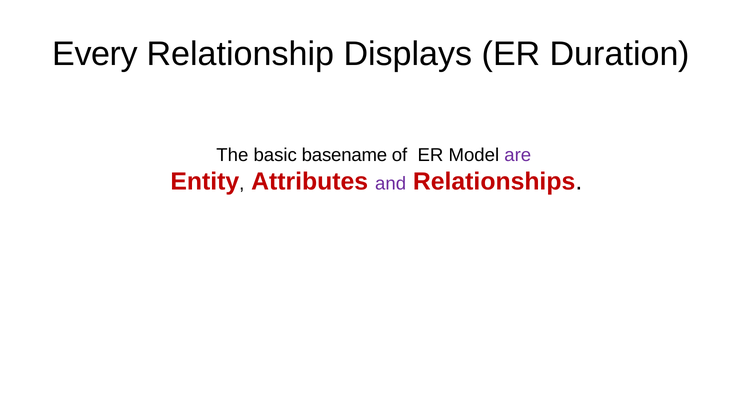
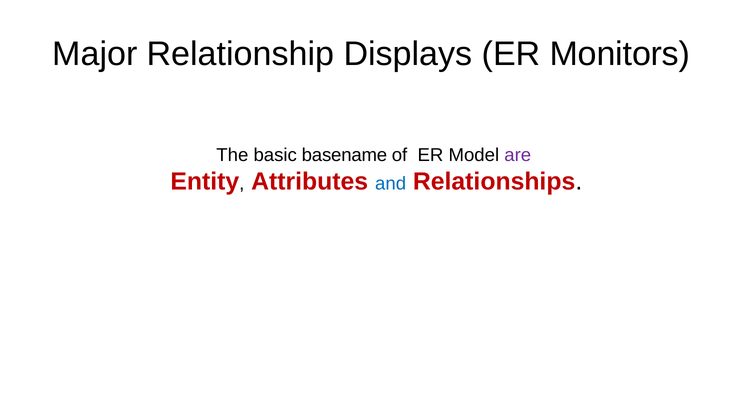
Every: Every -> Major (95, 54)
Duration: Duration -> Monitors (620, 54)
and colour: purple -> blue (391, 184)
